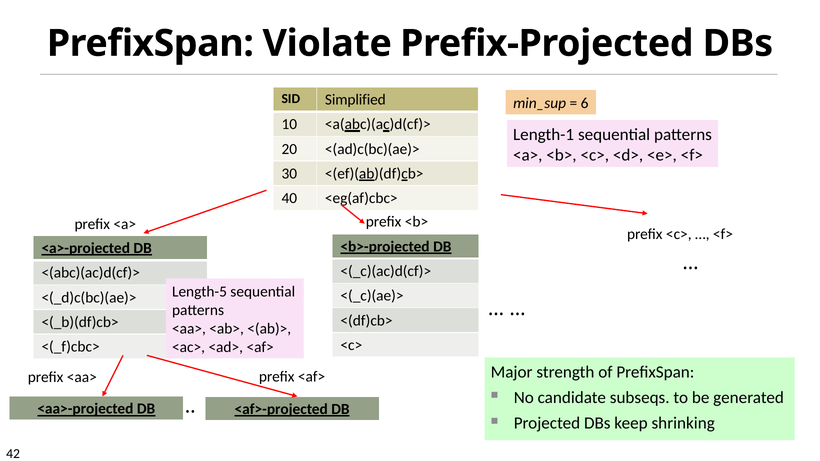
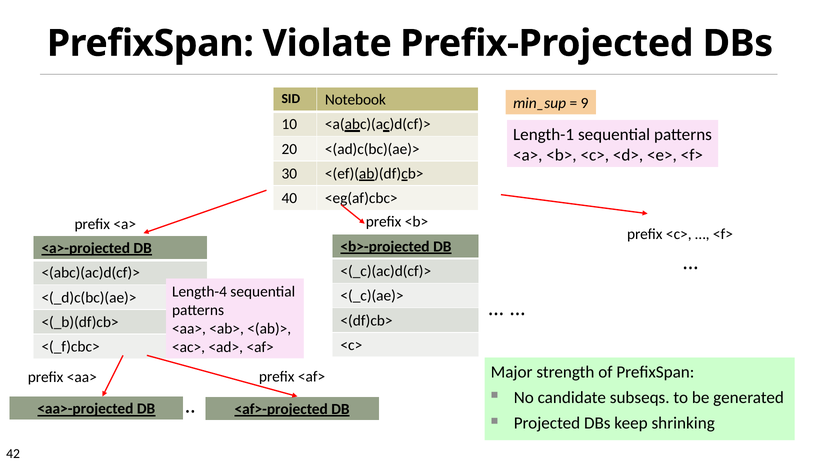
Simplified: Simplified -> Notebook (355, 100)
6: 6 -> 9 (585, 103)
Length-5: Length-5 -> Length-4 (200, 292)
